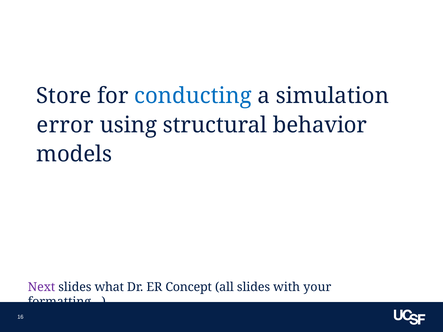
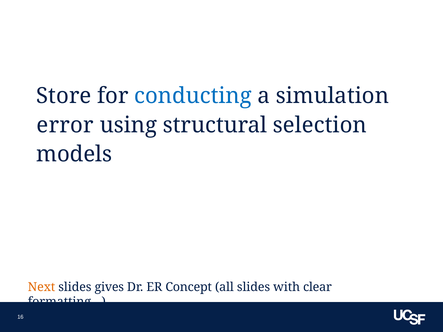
behavior: behavior -> selection (320, 125)
Next colour: purple -> orange (41, 287)
what: what -> gives (109, 287)
your: your -> clear (317, 287)
